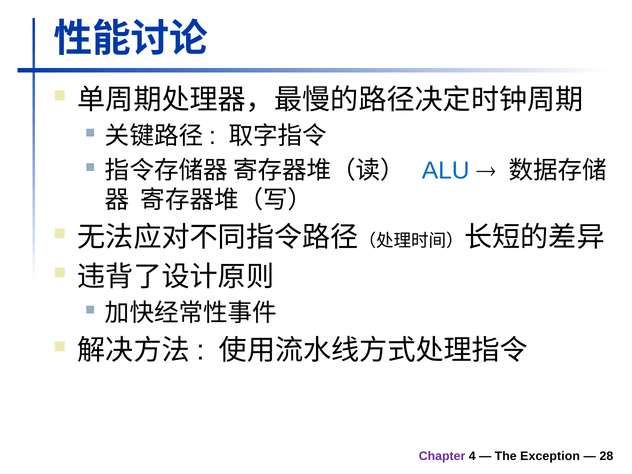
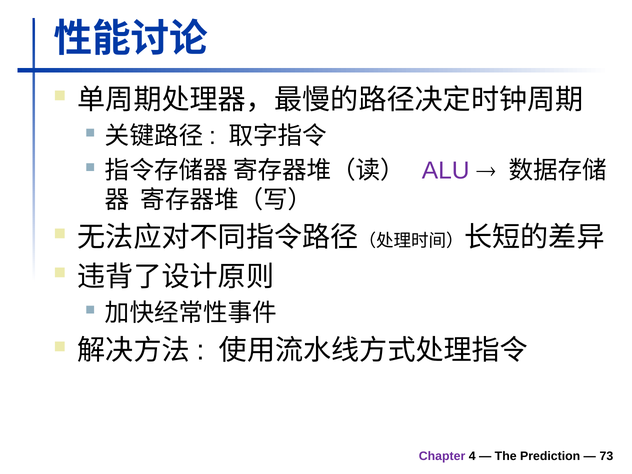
ALU colour: blue -> purple (446, 170)
Exception: Exception -> Prediction (550, 456)
28: 28 -> 73 (606, 456)
